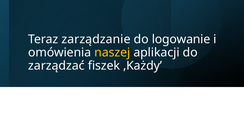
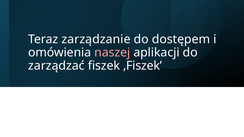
logowanie: logowanie -> dostępem (181, 39)
naszej colour: yellow -> pink (112, 53)
‚Każdy: ‚Każdy -> ‚Fiszek (143, 66)
